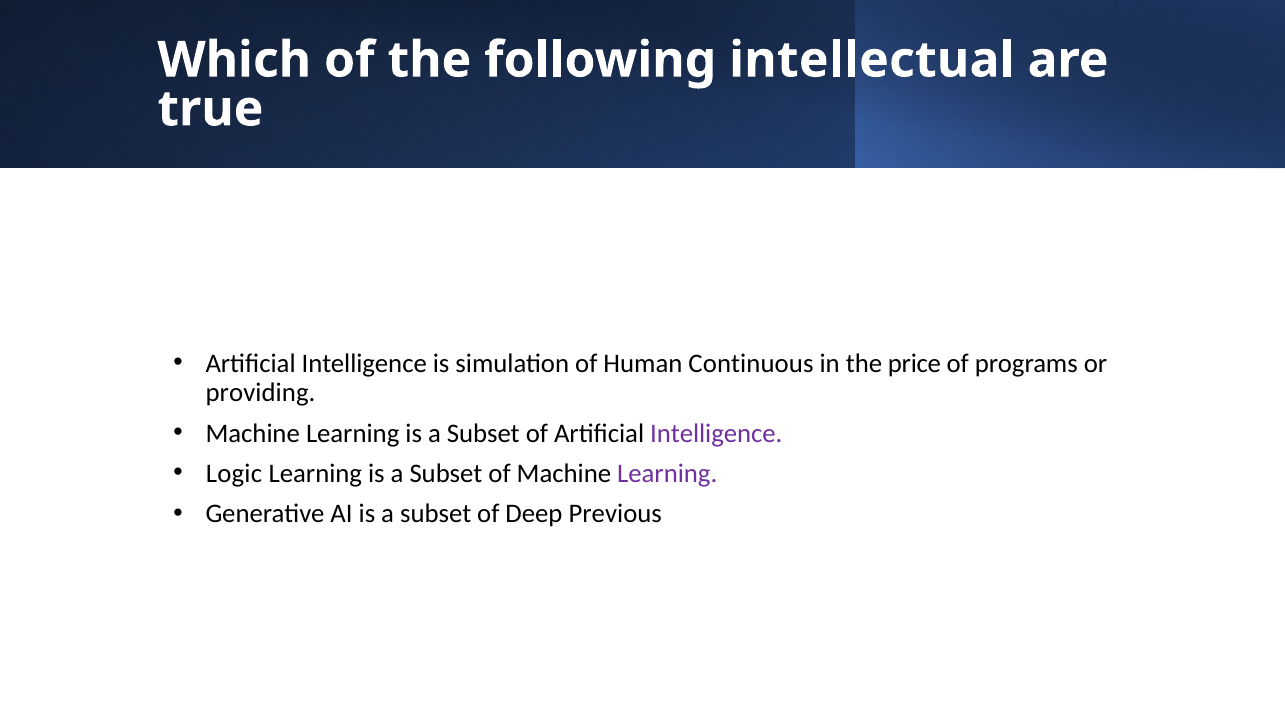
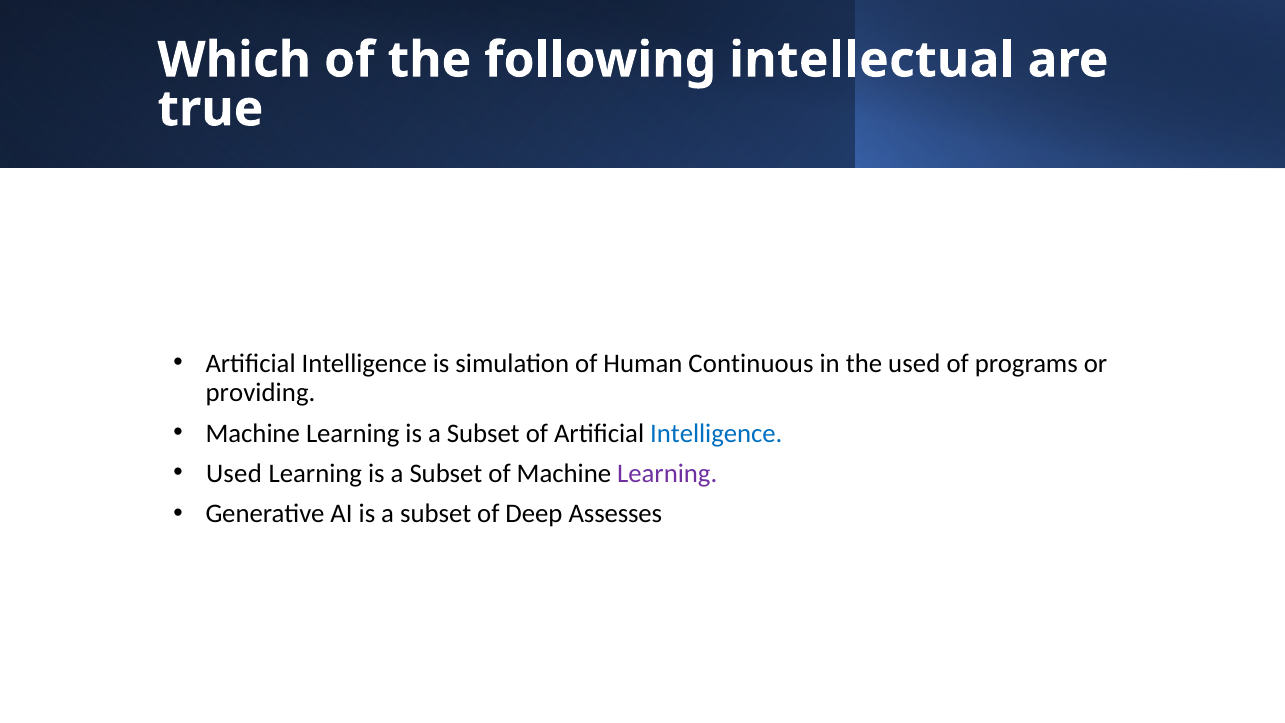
the price: price -> used (914, 363)
Intelligence colour: purple -> blue (716, 433)
Logic: Logic -> Used (234, 473)
Previous: Previous -> Assesses (615, 514)
